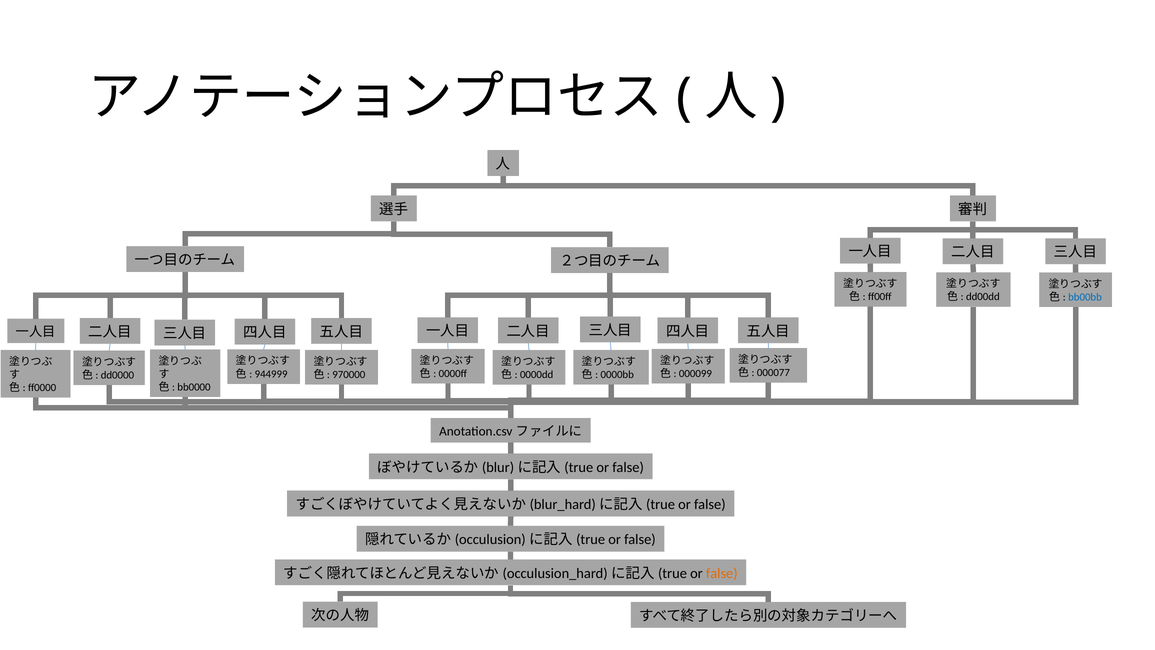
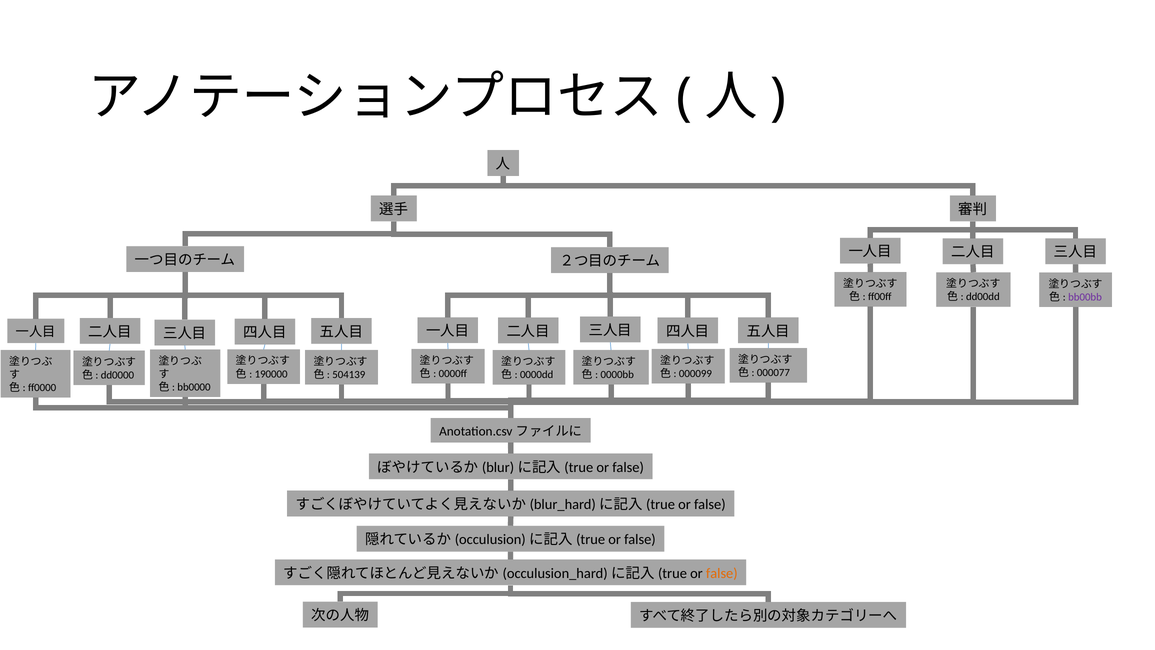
bb00bb colour: blue -> purple (1085, 297)
944999: 944999 -> 190000 (271, 374)
970000: 970000 -> 504139 (349, 374)
